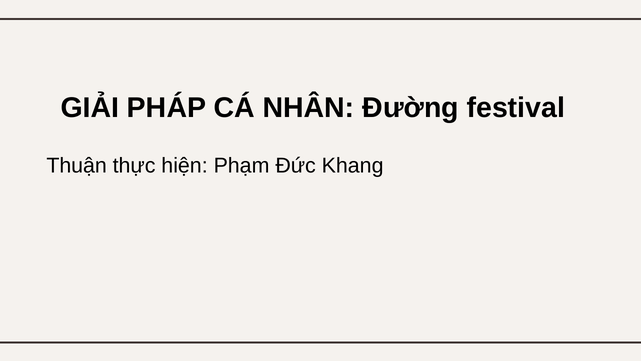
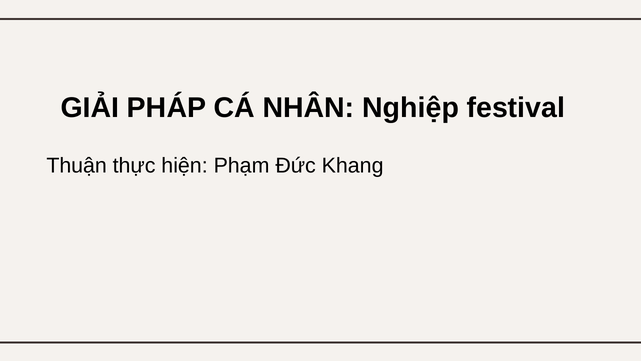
Đường: Đường -> Nghiệp (411, 108)
